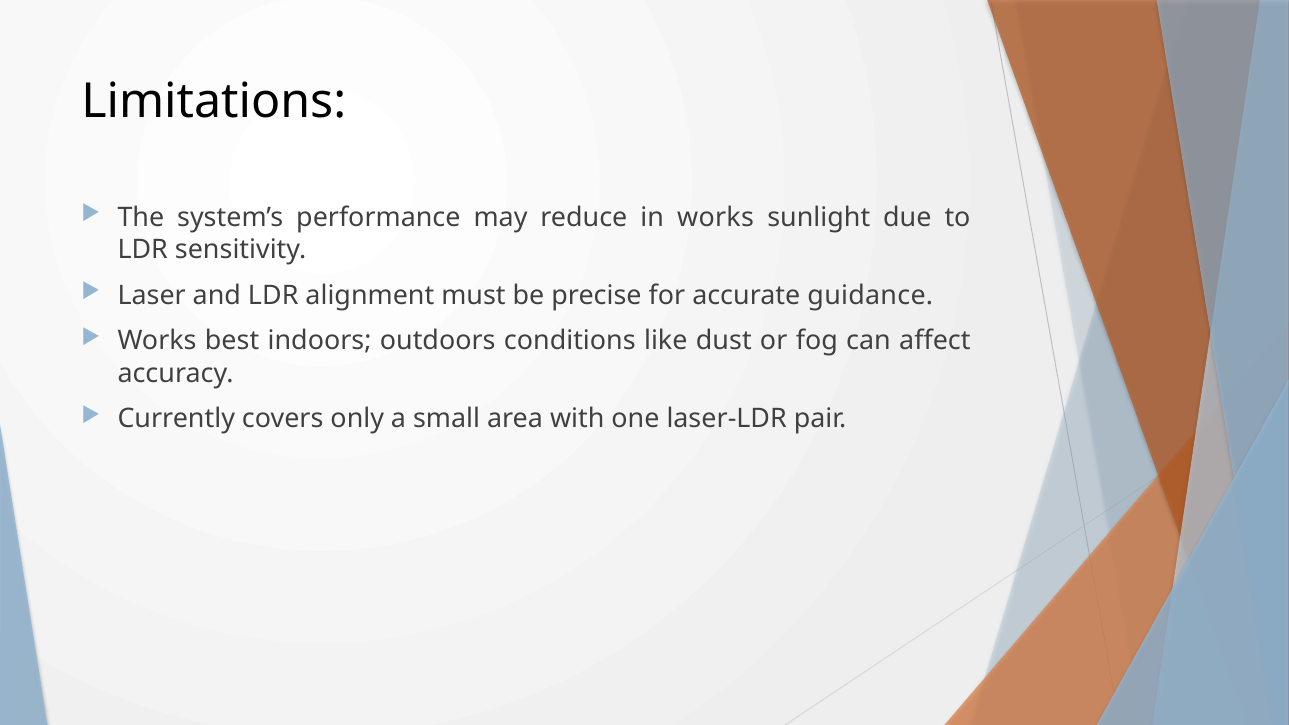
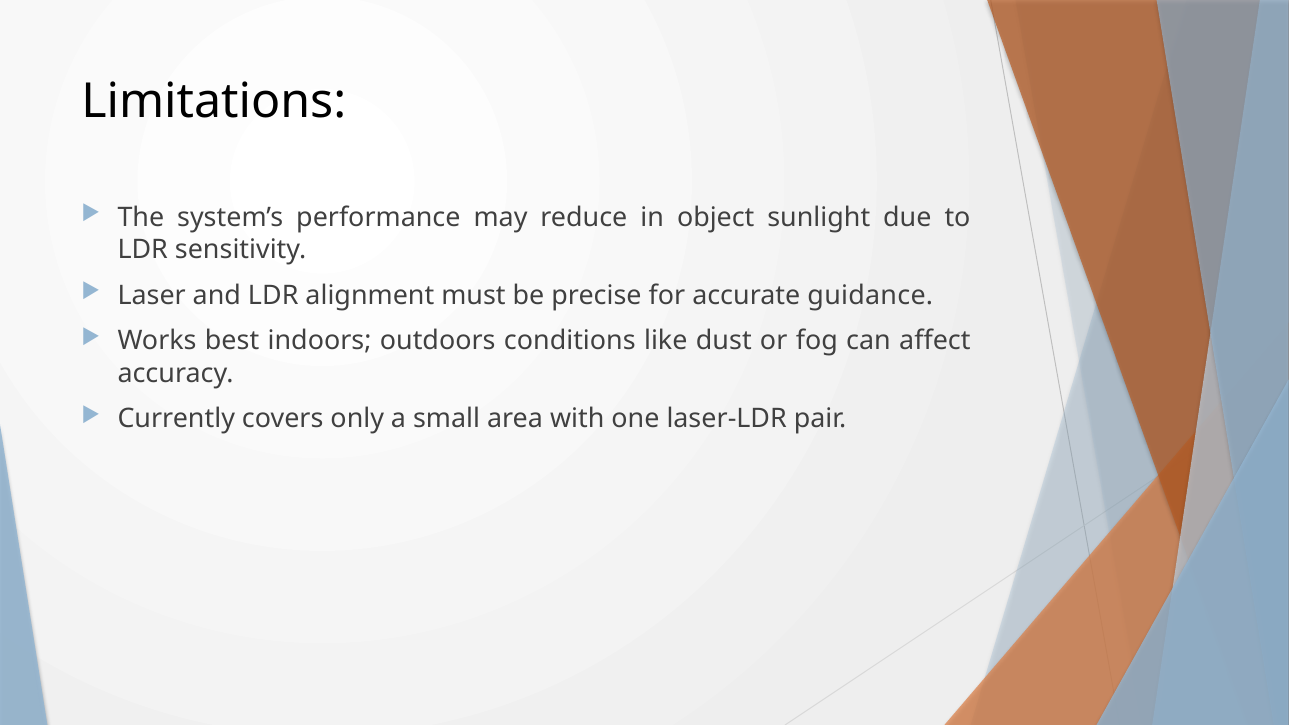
in works: works -> object (716, 217)
